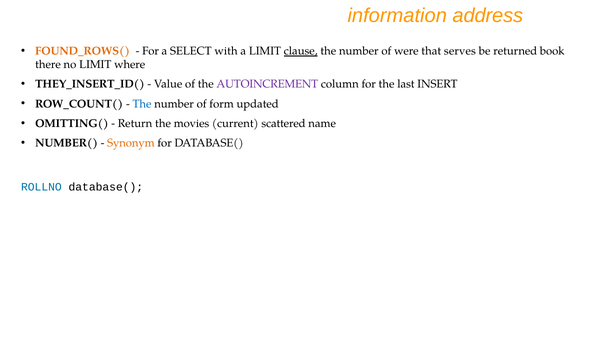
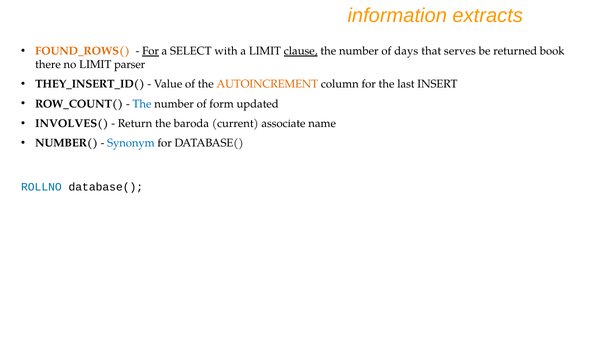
address: address -> extracts (488, 16)
For underline: none -> present (151, 51)
were: were -> days (406, 51)
where: where -> parser (130, 65)
AUTOINCREMENT colour: purple -> orange (267, 84)
OMITTING(: OMITTING( -> INVOLVES( (72, 123)
movies: movies -> baroda (191, 123)
scattered: scattered -> associate (283, 123)
Synonym colour: orange -> blue (131, 143)
